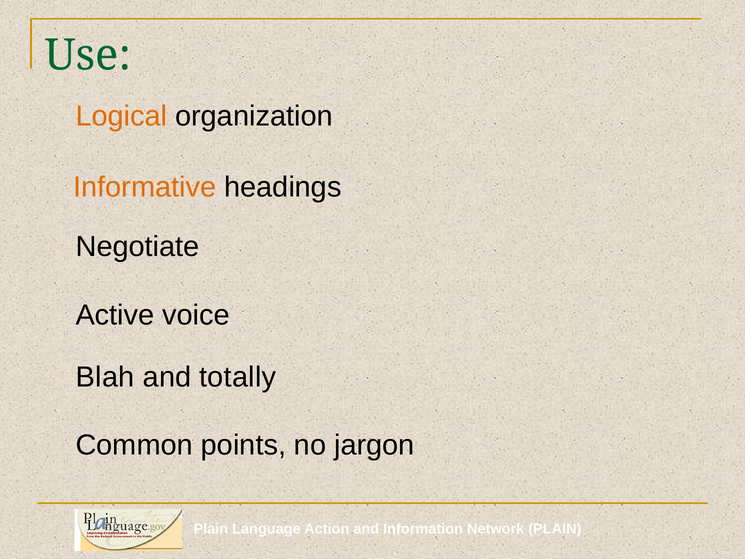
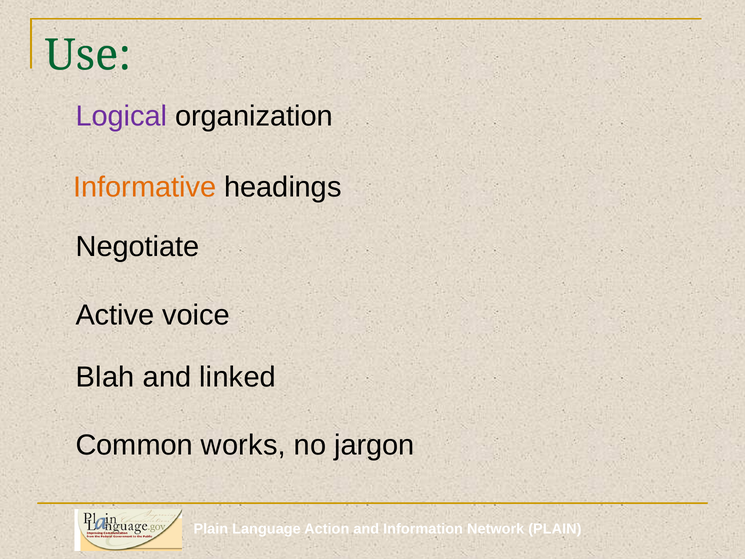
Logical colour: orange -> purple (121, 116)
totally: totally -> linked (238, 377)
points: points -> works (243, 445)
